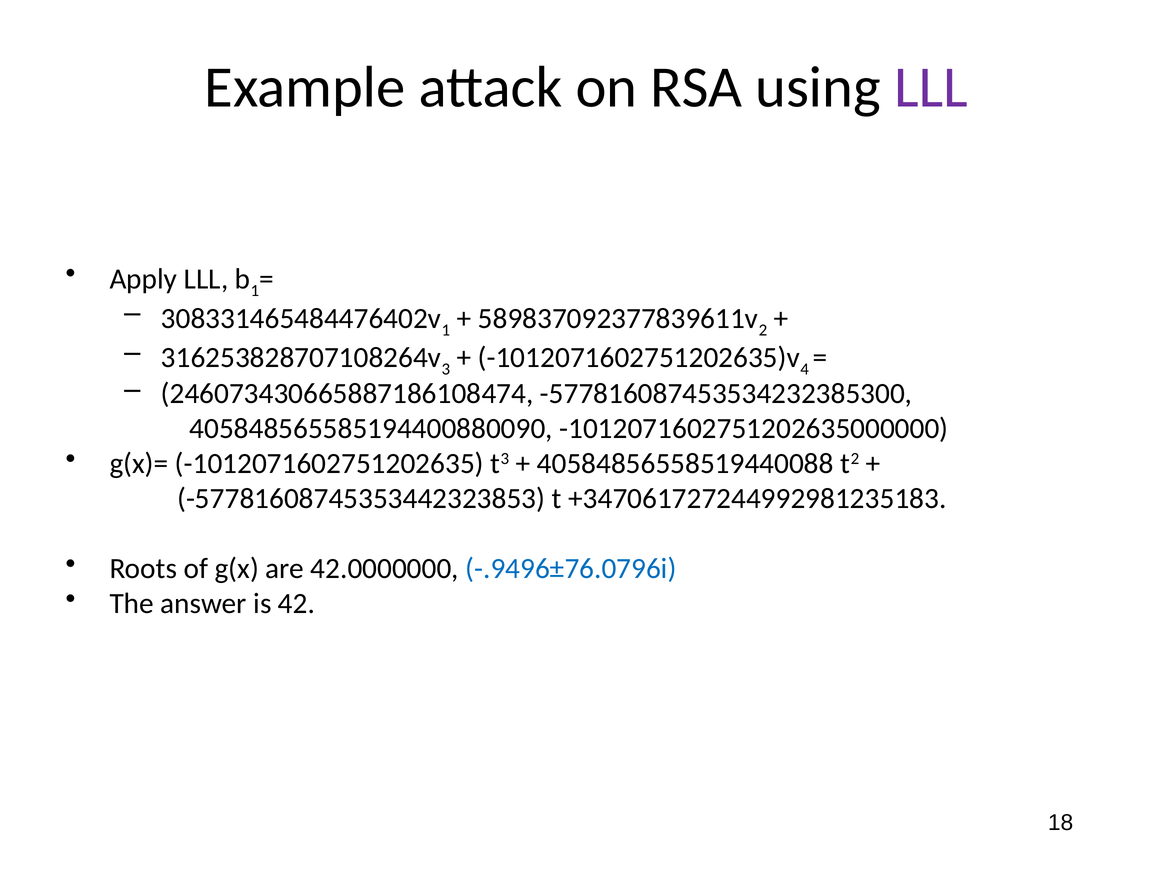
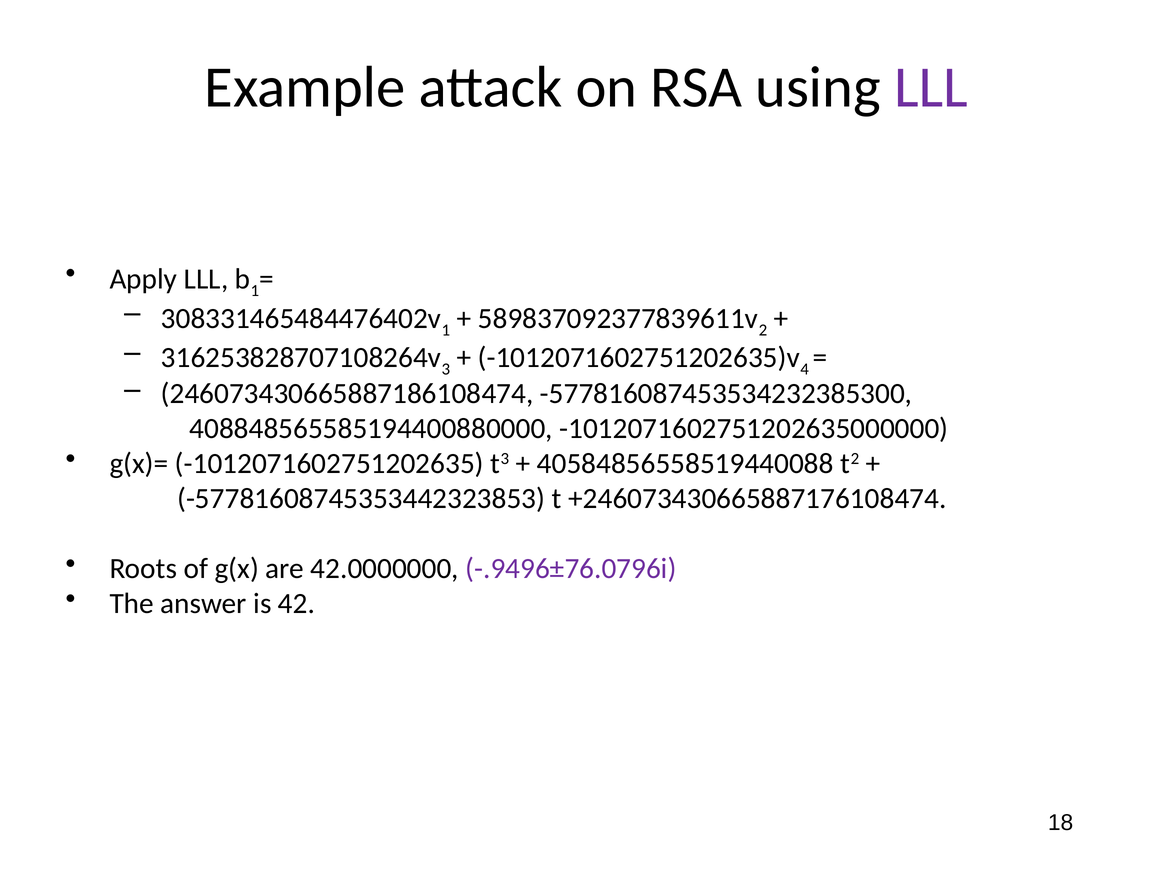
405848565585194400880090: 405848565585194400880090 -> 408848565585194400880000 (371, 428)
+347061727244992981235183: +347061727244992981235183 -> +246073430665887176108474 (757, 498)
-.9496±76.0796i colour: blue -> purple (571, 568)
